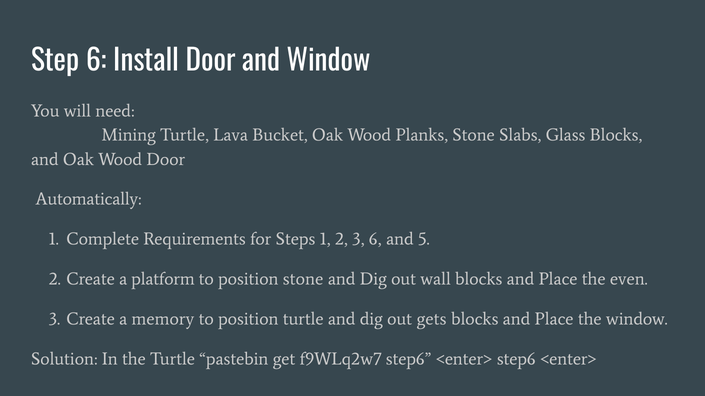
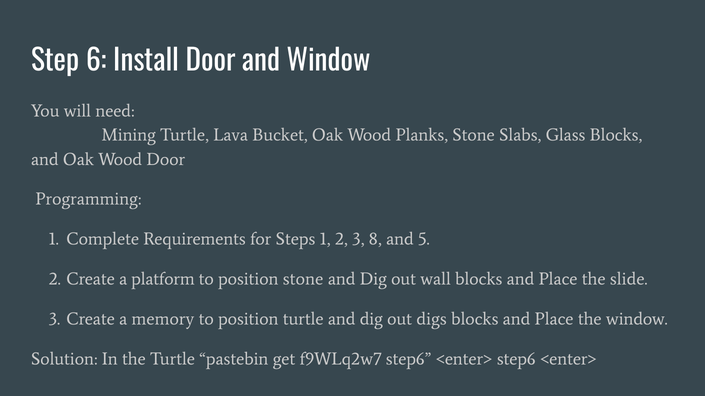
Automatically: Automatically -> Programming (88, 199)
3 6: 6 -> 8 (375, 239)
even: even -> slide (629, 279)
gets: gets -> digs (432, 319)
